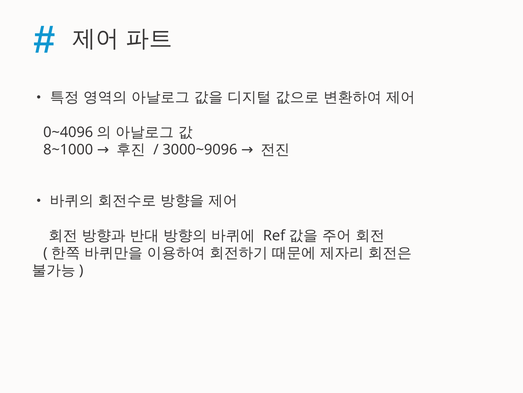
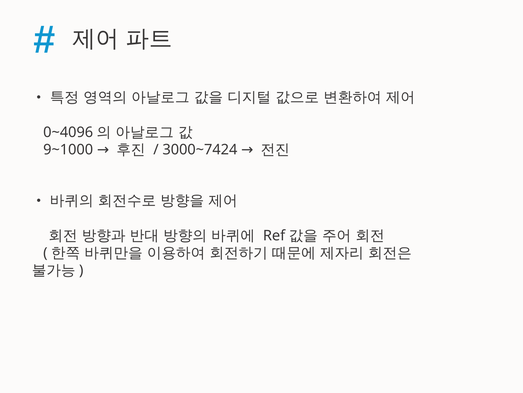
8~1000: 8~1000 -> 9~1000 (68, 150)
3000~9096: 3000~9096 -> 3000~7424 (200, 150)
